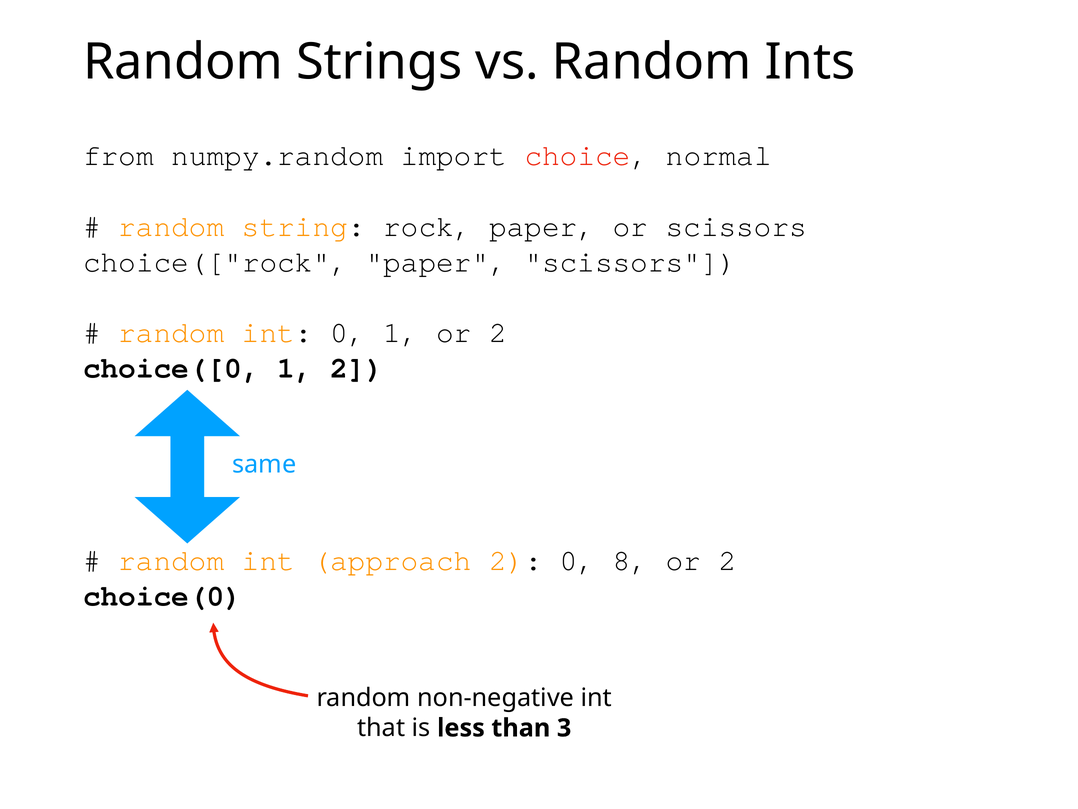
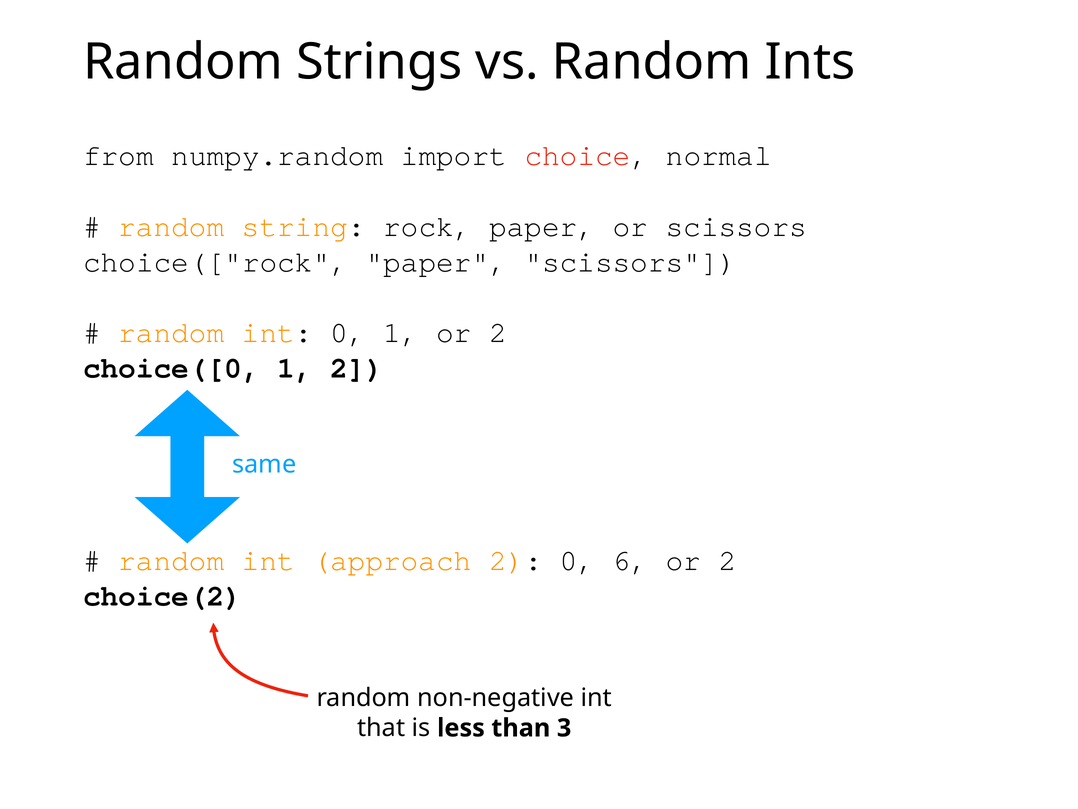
8: 8 -> 6 (630, 560)
choice(0: choice(0 -> choice(2 (163, 595)
